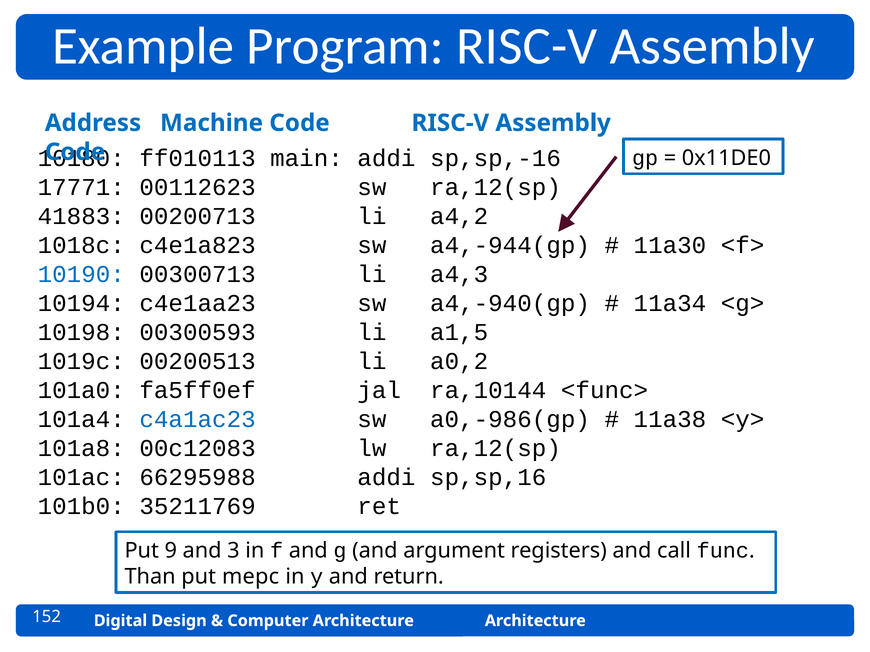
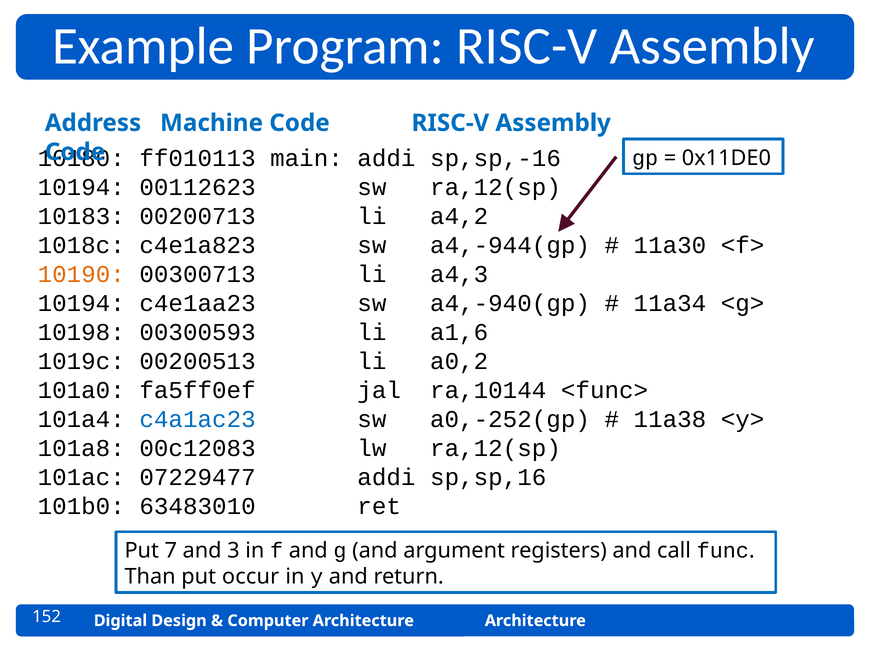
17771: 17771 -> 10194 (81, 187)
41883: 41883 -> 10183 (81, 216)
10190 colour: blue -> orange (81, 274)
a1,5: a1,5 -> a1,6 (459, 332)
a0,-986(gp: a0,-986(gp -> a0,-252(gp (510, 419)
66295988: 66295988 -> 07229477 (198, 477)
35211769: 35211769 -> 63483010 (198, 506)
9: 9 -> 7 (171, 551)
mepc: mepc -> occur (251, 577)
